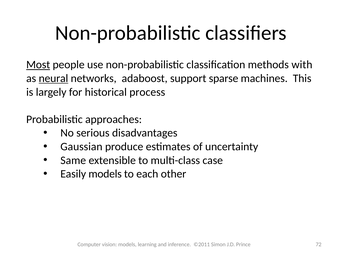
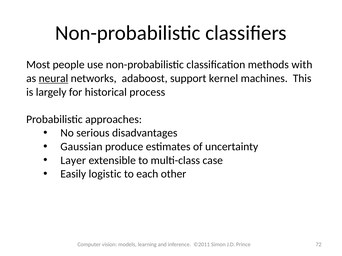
Most underline: present -> none (38, 65)
sparse: sparse -> kernel (224, 79)
Same: Same -> Layer (73, 161)
Easily models: models -> logistic (105, 174)
